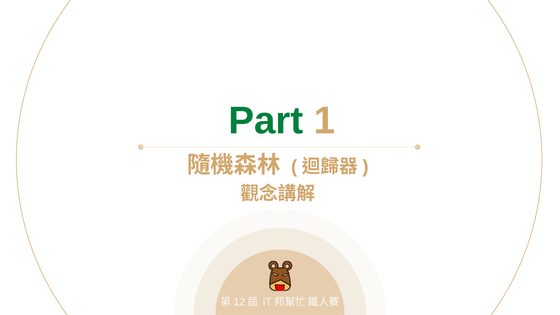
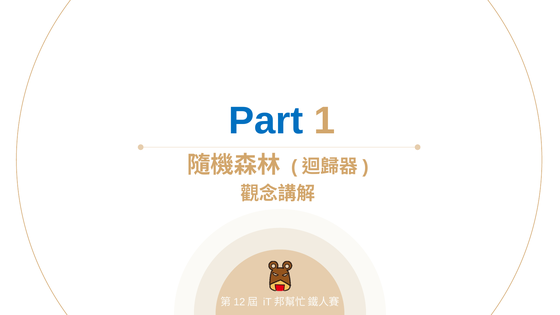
Part colour: green -> blue (266, 121)
